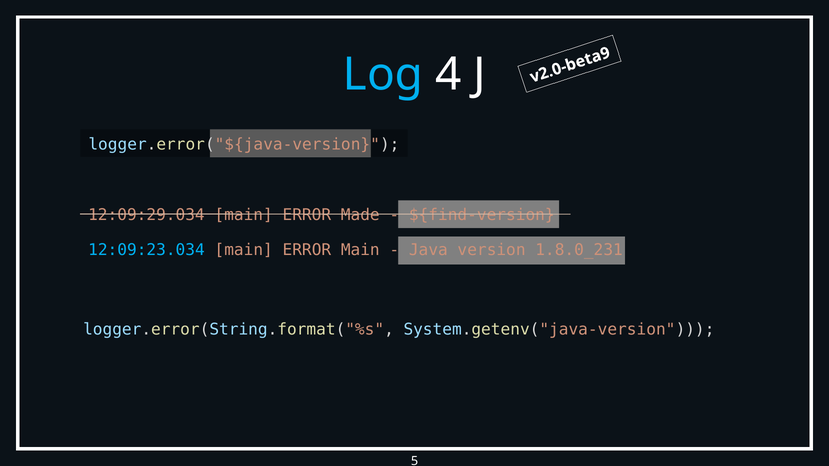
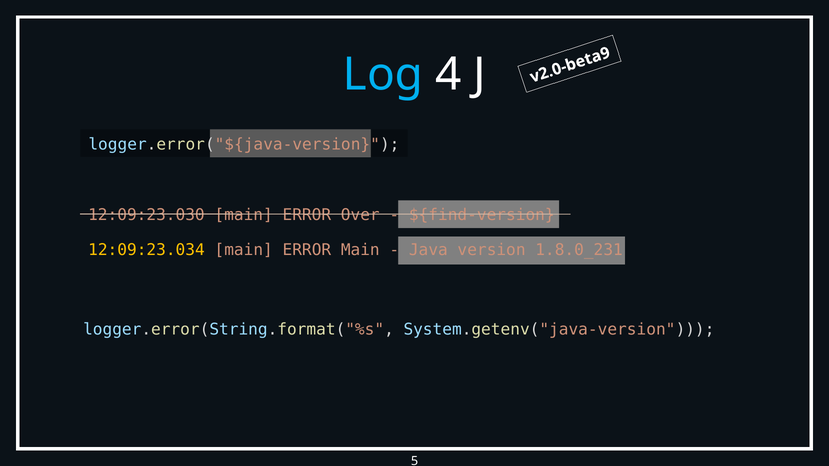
12:09:29.034: 12:09:29.034 -> 12:09:23.030 (146, 215)
Made: Made -> Over (360, 215)
12:09:23.034 colour: light blue -> yellow (146, 250)
